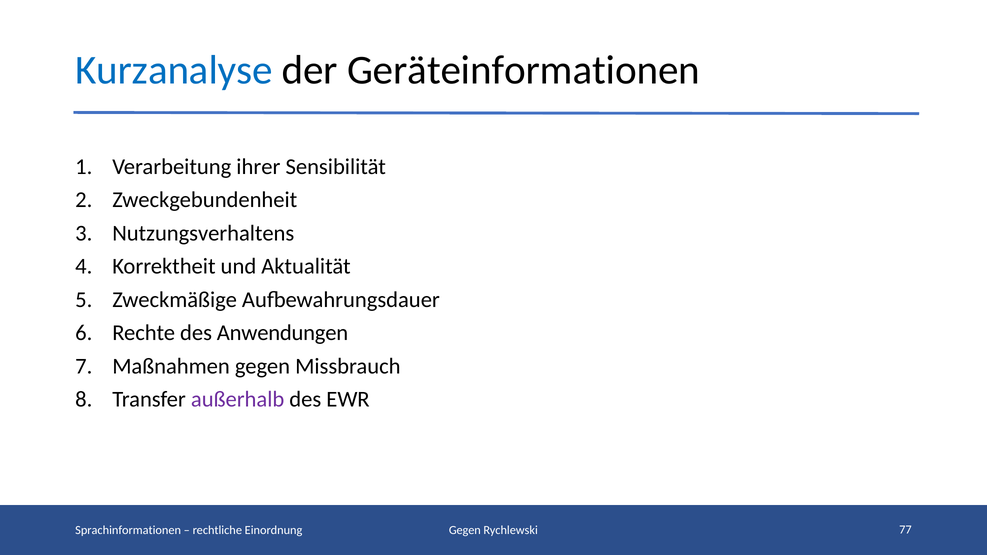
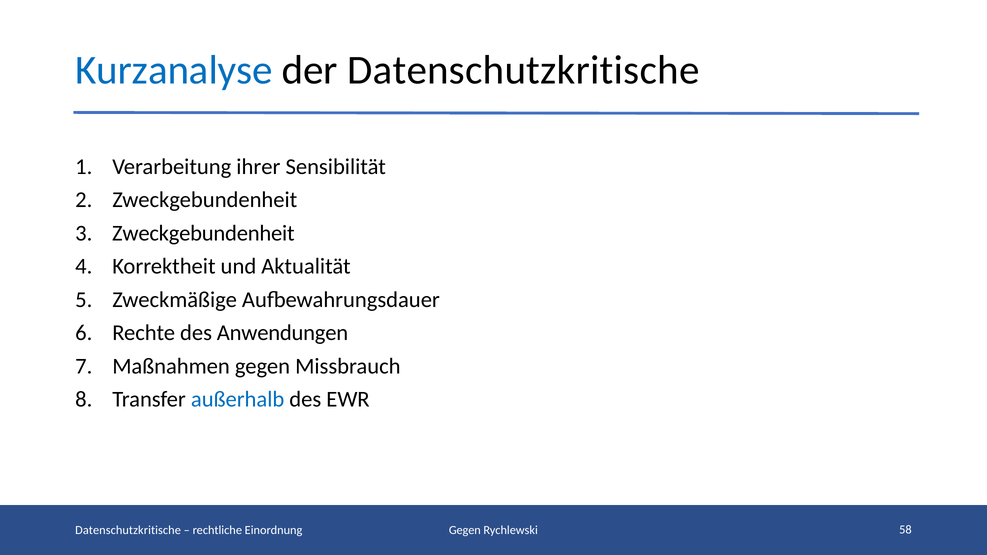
der Geräteinformationen: Geräteinformationen -> Datenschutzkritische (523, 70)
Nutzungsverhaltens: Nutzungsverhaltens -> Zweckgebundenheit (203, 233)
außerhalb colour: purple -> blue (238, 400)
Sprachinformationen: Sprachinformationen -> Datenschutzkritische (128, 530)
77: 77 -> 58 (905, 530)
